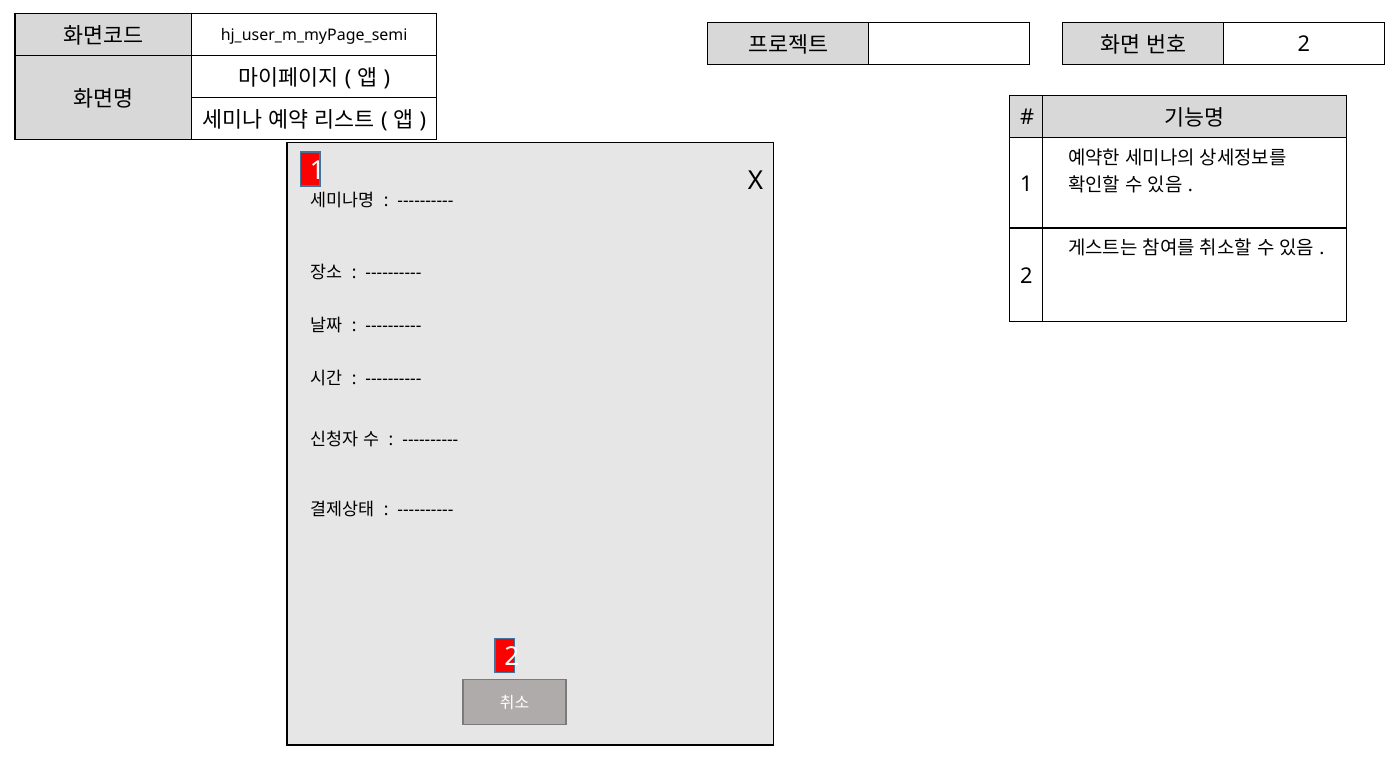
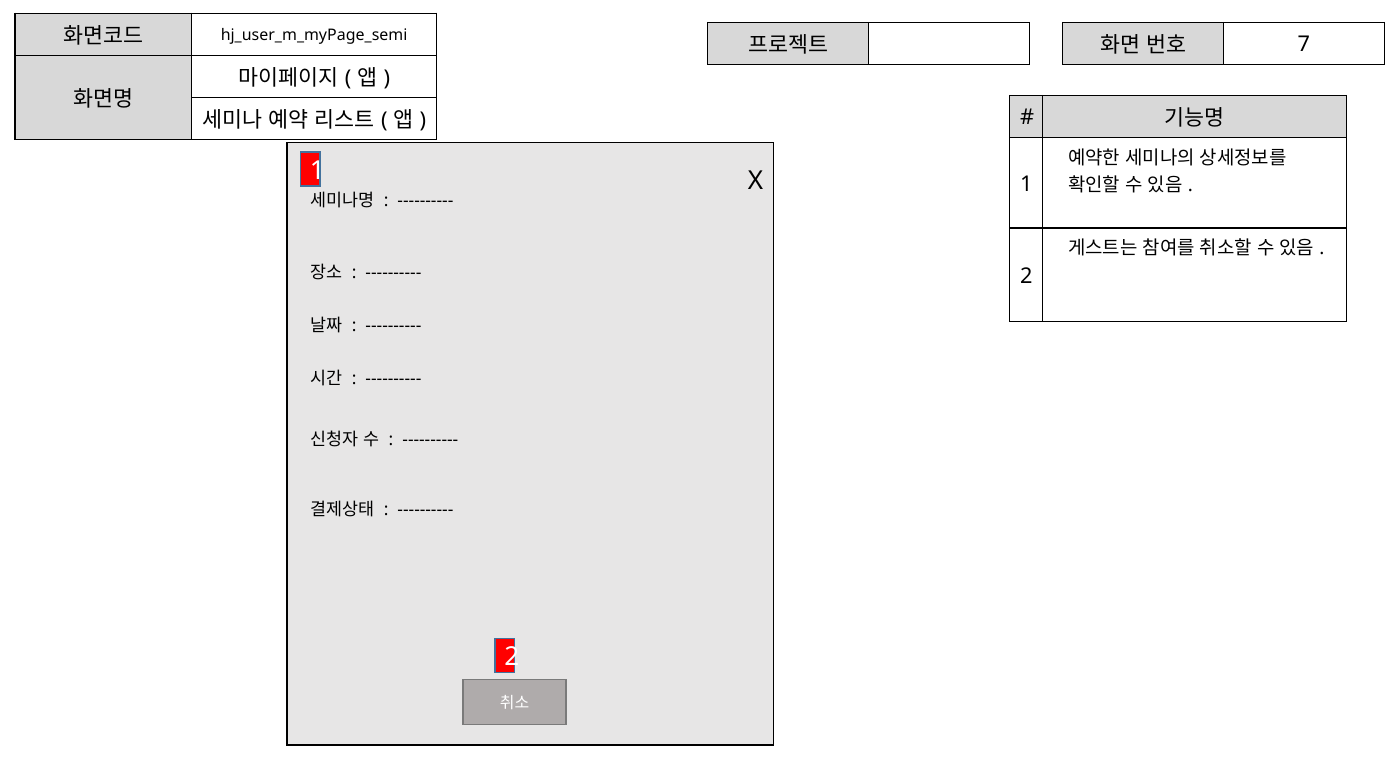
2: 2 -> 7 (1304, 45)
